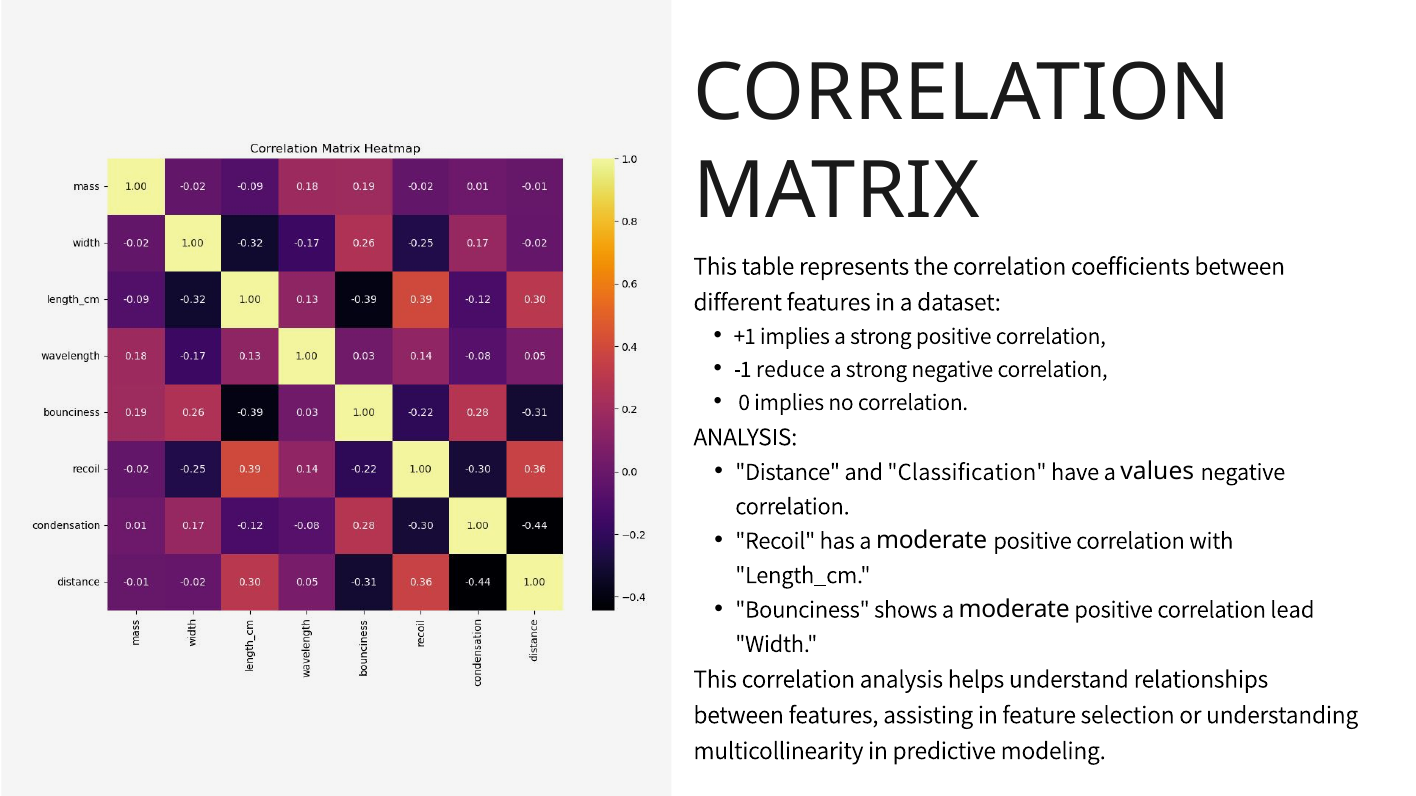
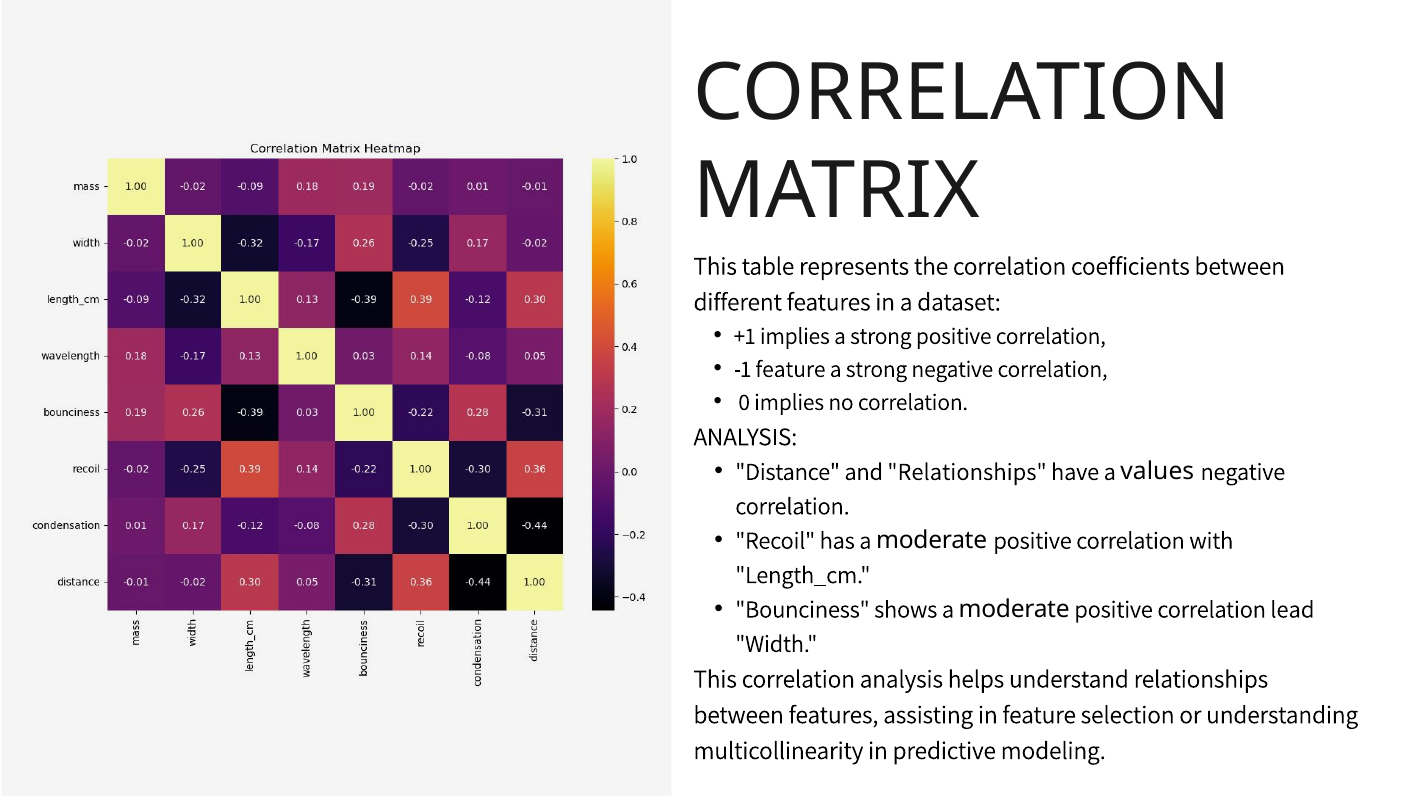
-1 reduce: reduce -> feature (790, 369)
and Classification: Classification -> Relationships (967, 472)
